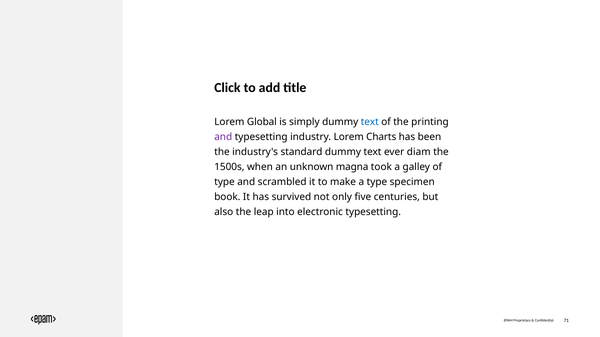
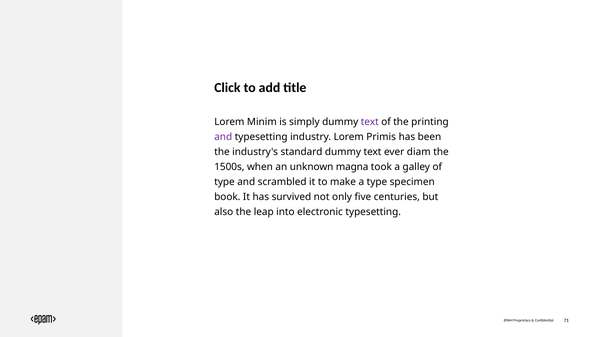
Global: Global -> Minim (262, 122)
text colour: blue -> purple (370, 122)
Charts: Charts -> Primis (381, 137)
